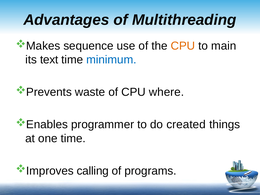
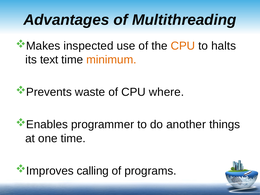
sequence: sequence -> inspected (88, 46)
main: main -> halts (224, 46)
minimum colour: blue -> orange (111, 60)
created: created -> another (186, 125)
